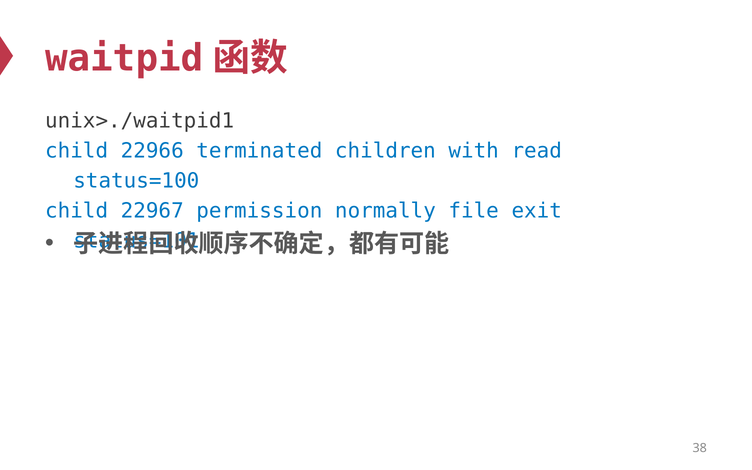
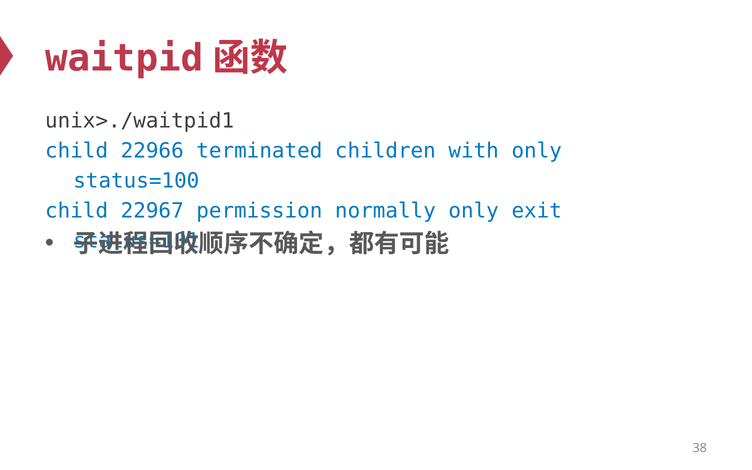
with read: read -> only (537, 151)
normally file: file -> only (474, 211)
